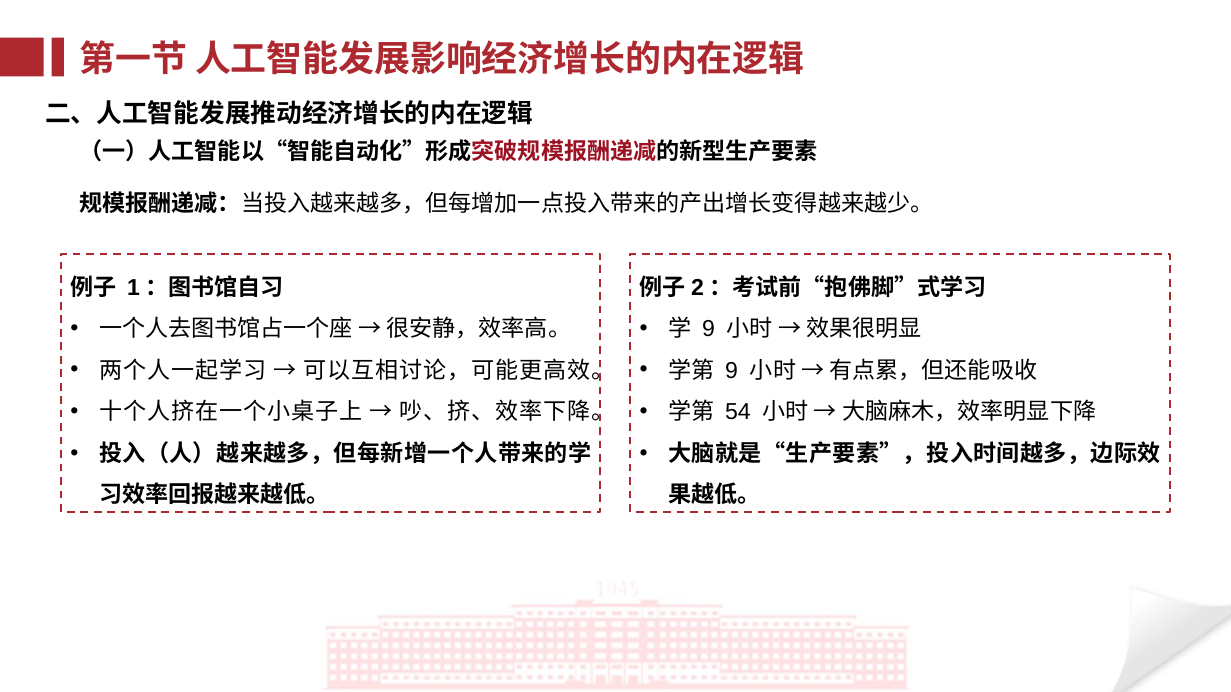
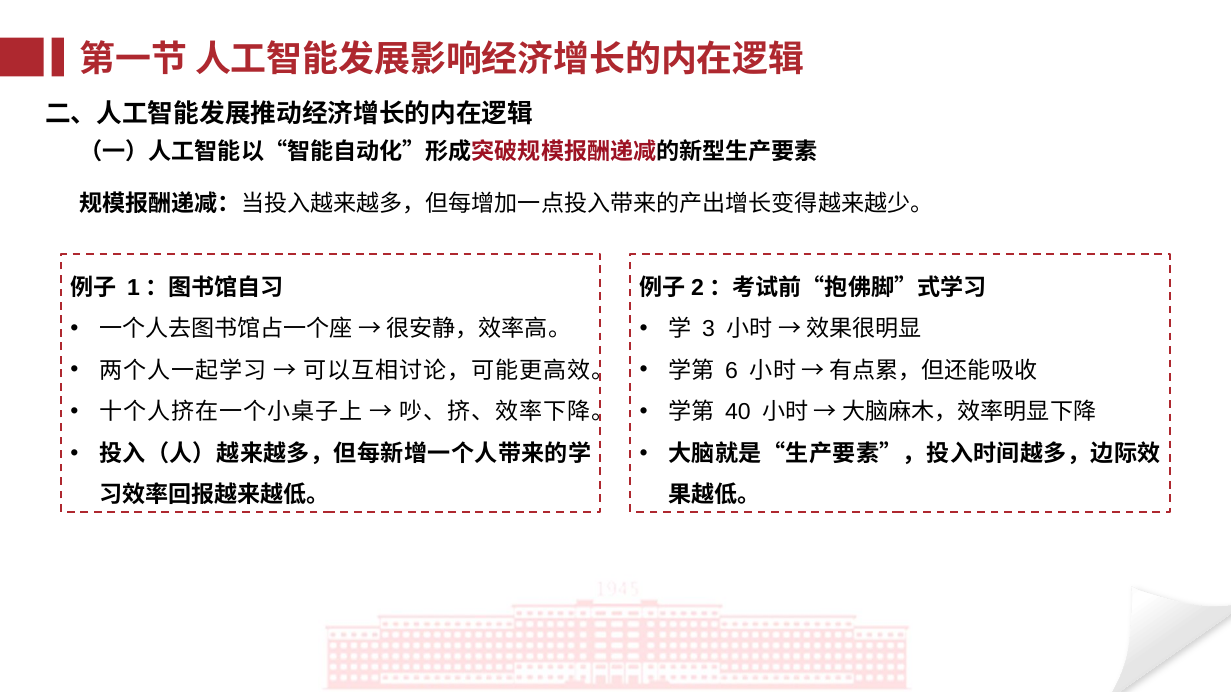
9: 9 -> 3 (709, 329)
9: 9 -> 6 (732, 371)
54: 54 -> 40 (738, 412)
